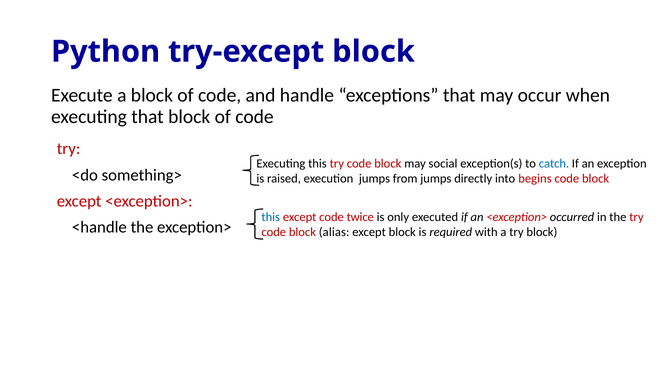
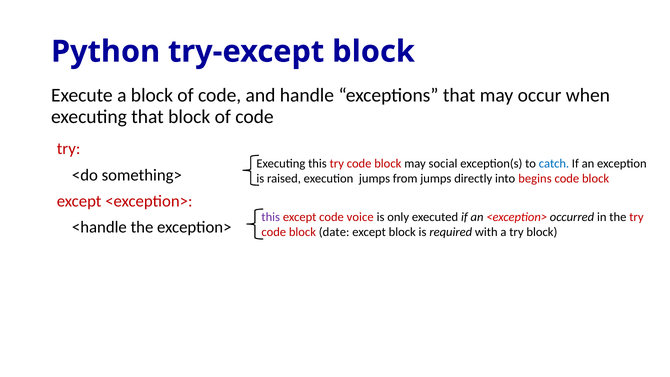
this colour: blue -> purple (271, 217)
twice: twice -> voice (360, 217)
alias: alias -> date (334, 232)
